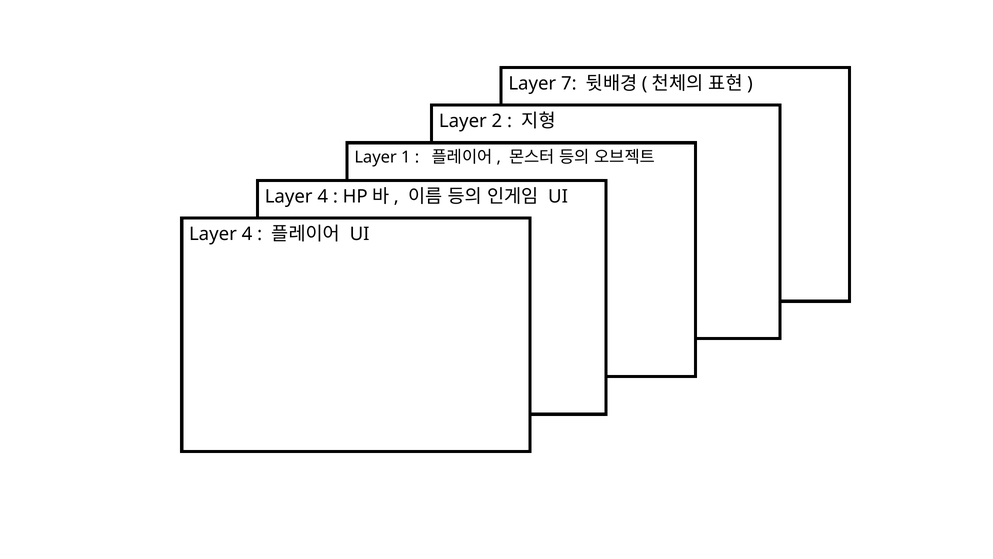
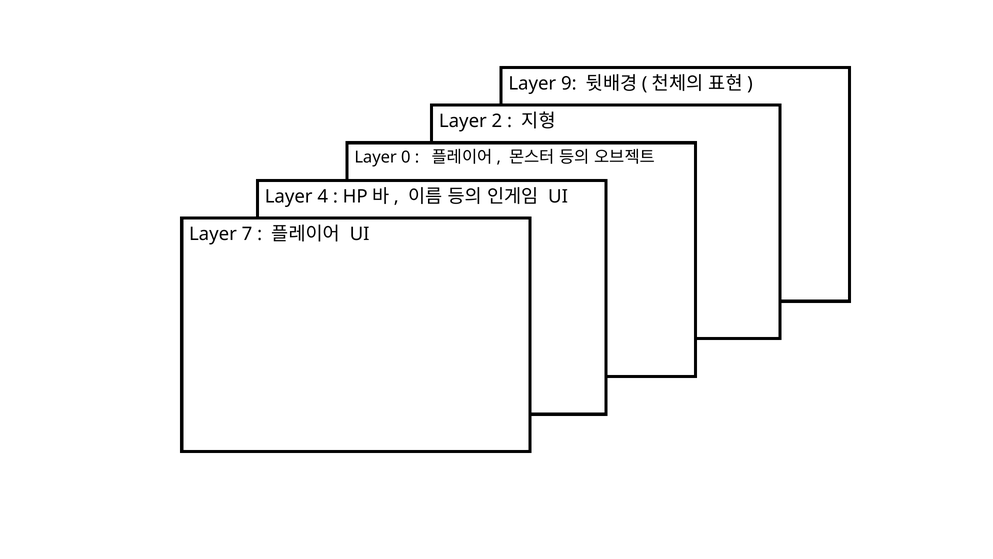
7: 7 -> 9 (569, 84)
1: 1 -> 0 (406, 157)
4: 4 -> 7 (247, 234)
